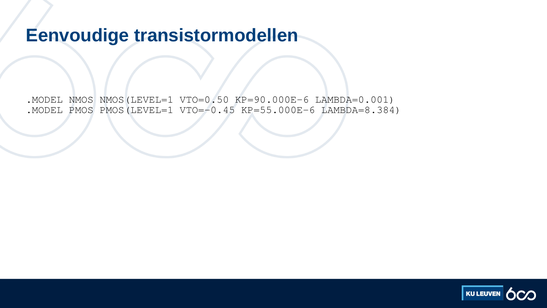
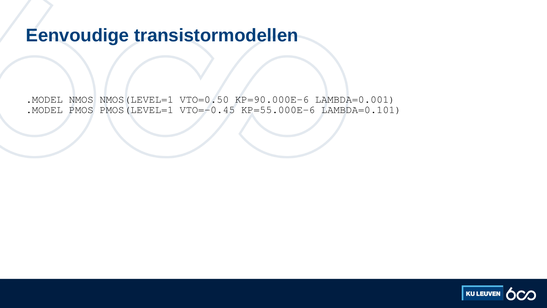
LAMBDA=8.384: LAMBDA=8.384 -> LAMBDA=0.101 (361, 110)
